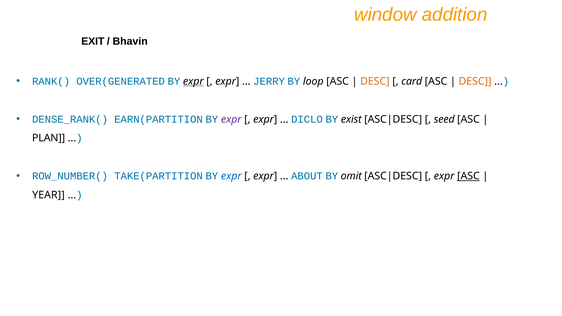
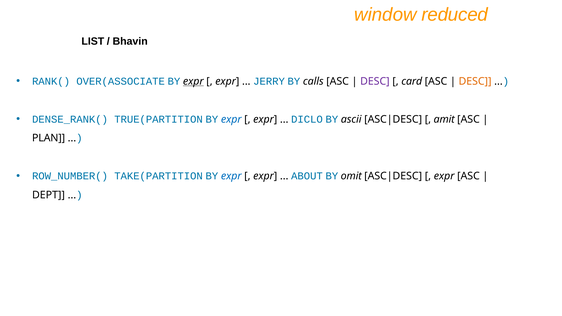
addition: addition -> reduced (455, 15)
EXIT: EXIT -> LIST (93, 42)
OVER(GENERATED: OVER(GENERATED -> OVER(ASSOCIATE (121, 81)
loop: loop -> calls (313, 81)
DESC colour: orange -> purple (375, 81)
EARN(PARTITION: EARN(PARTITION -> TRUE(PARTITION (159, 119)
expr colour: purple -> blue (231, 119)
exist: exist -> ascii (351, 119)
seed: seed -> amit (444, 119)
ASC underline: present -> none (468, 176)
YEAR: YEAR -> DEPT (49, 195)
